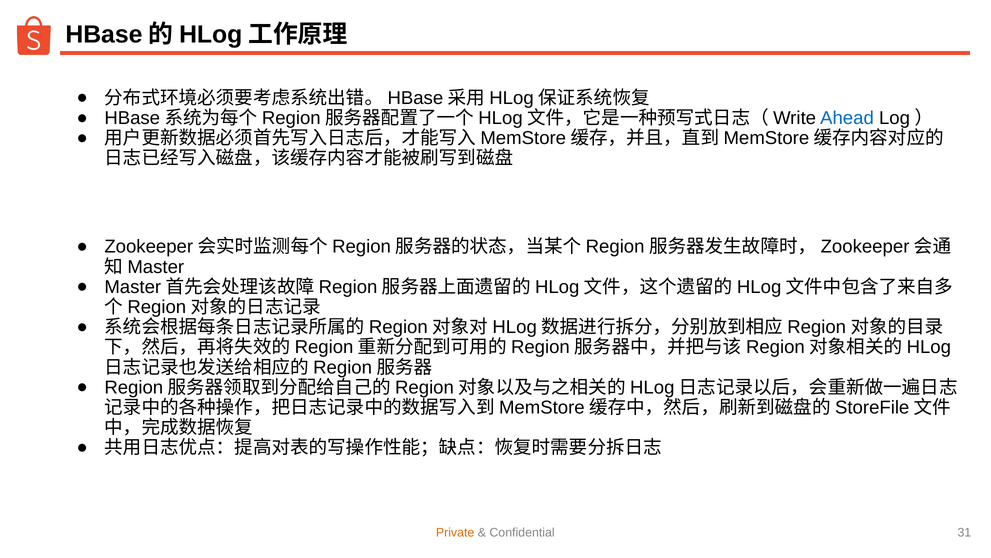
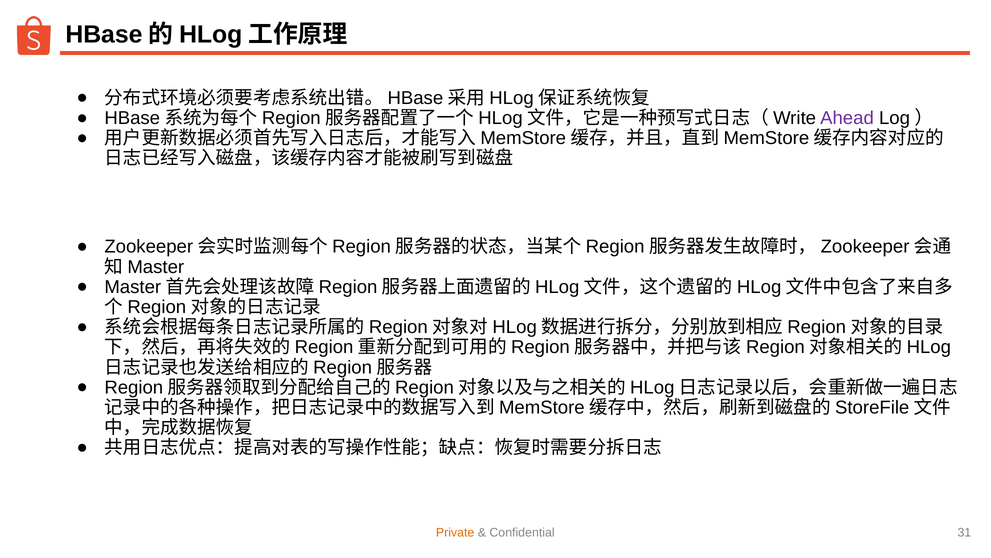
Ahead colour: blue -> purple (847, 118)
